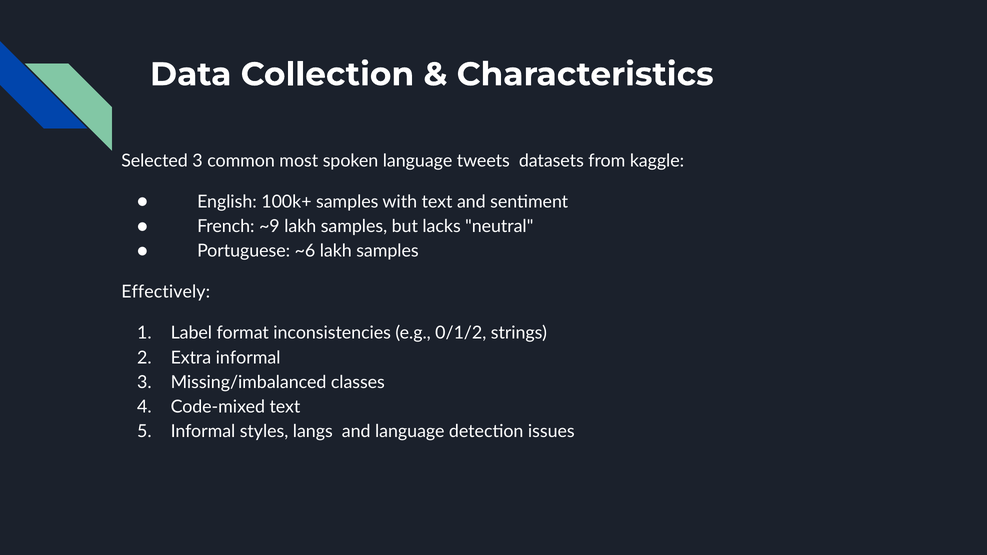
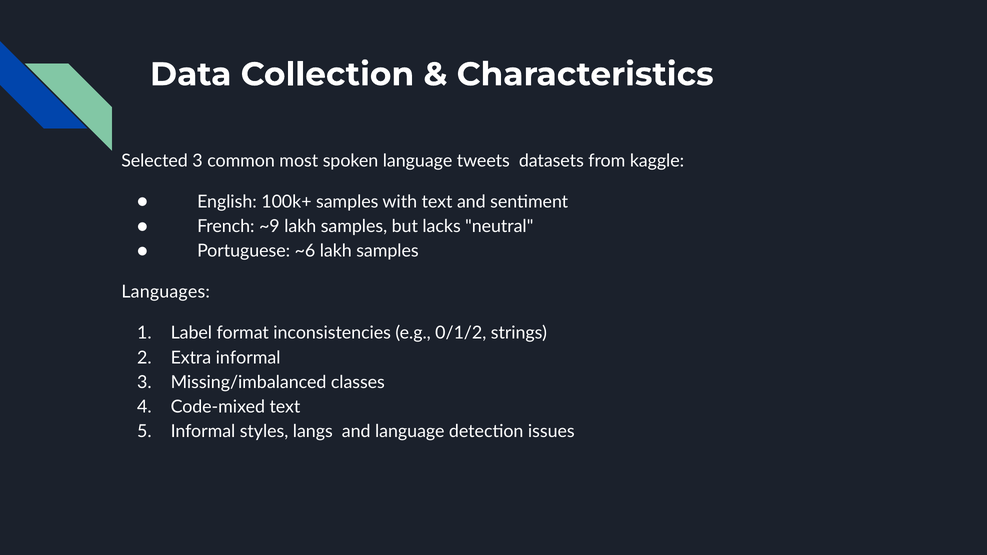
Effectively: Effectively -> Languages (166, 292)
